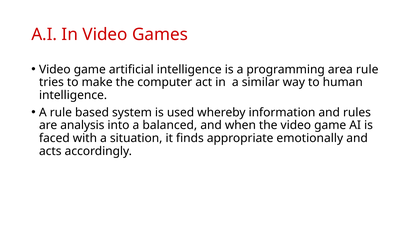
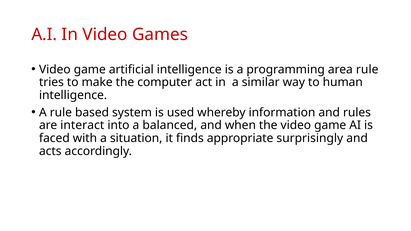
analysis: analysis -> interact (82, 125)
emotionally: emotionally -> surprisingly (310, 138)
